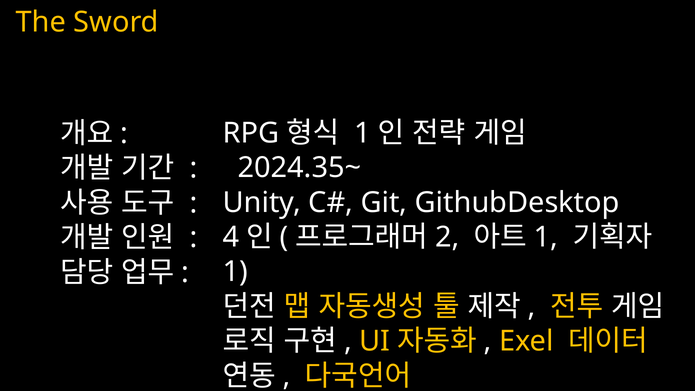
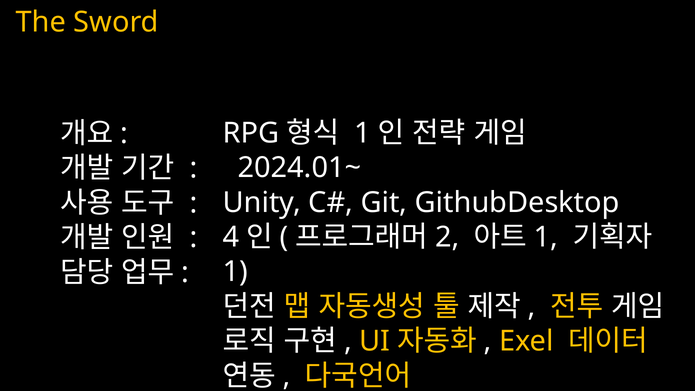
2024.35~: 2024.35~ -> 2024.01~ (299, 168)
